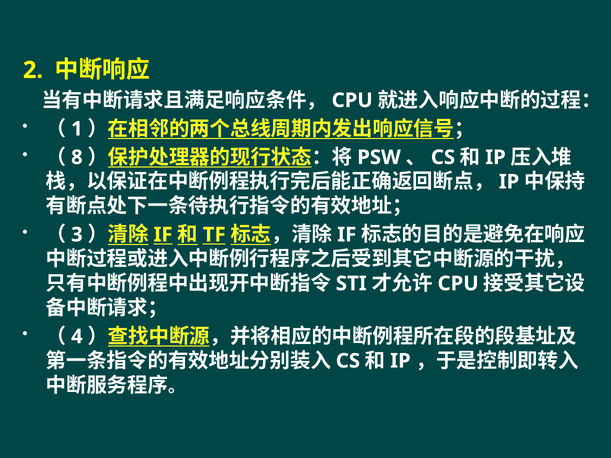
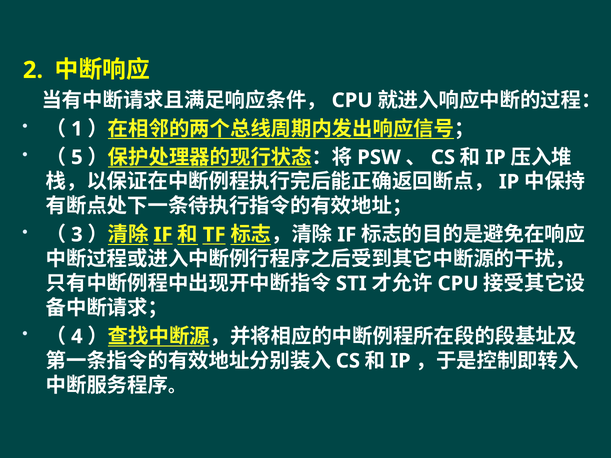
8: 8 -> 5 (77, 157)
